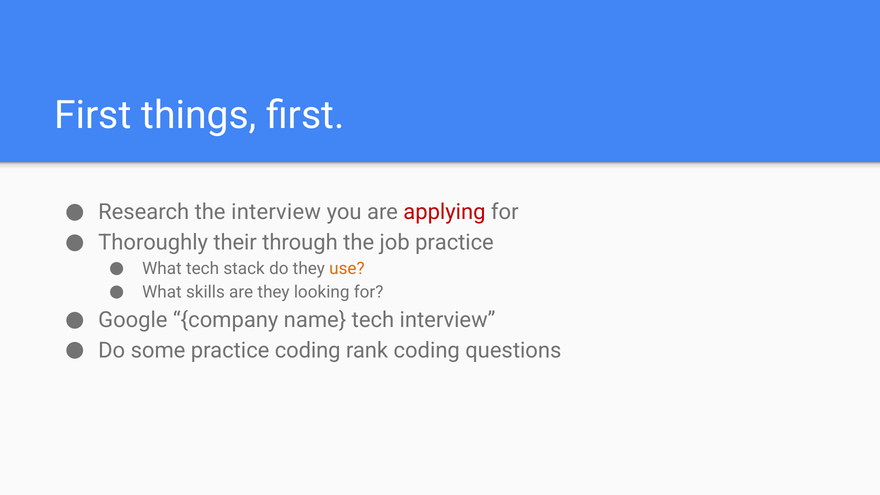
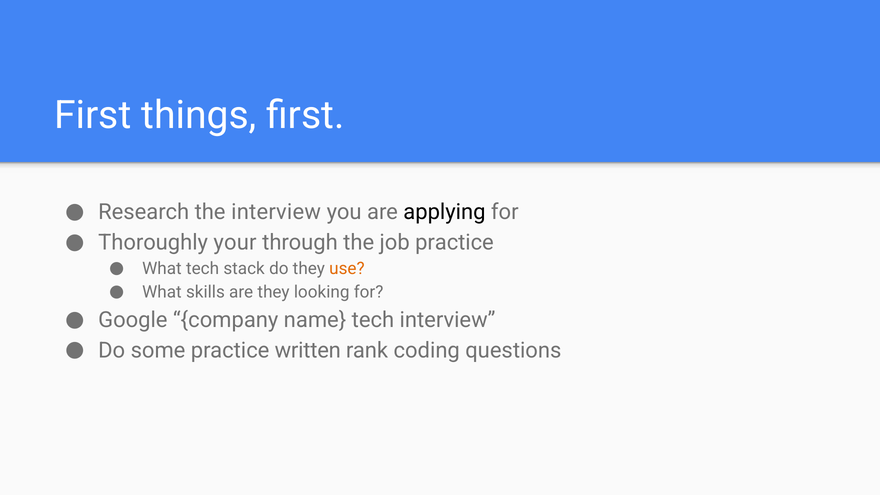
applying colour: red -> black (444, 212)
their: their -> your (235, 243)
practice coding: coding -> written (308, 350)
